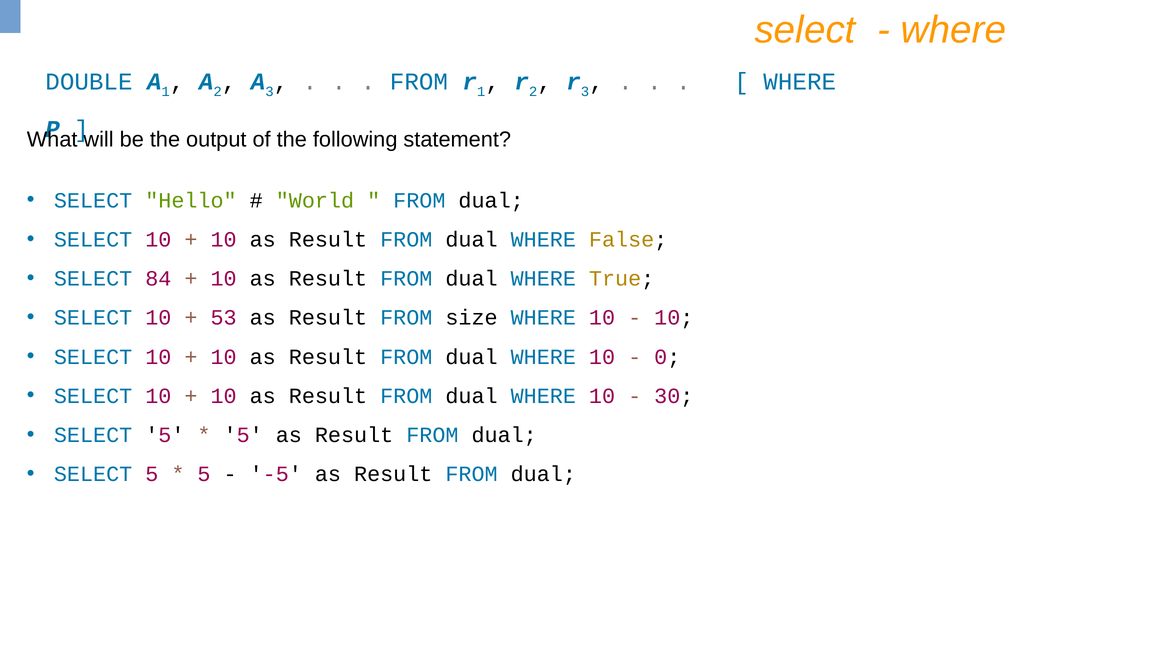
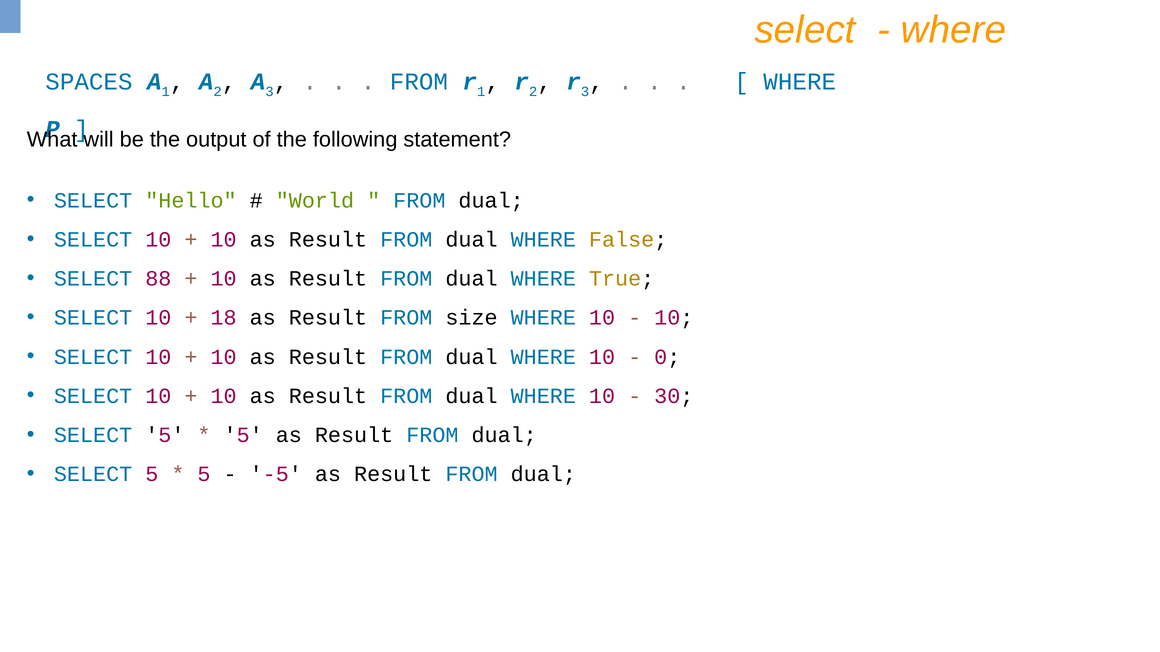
DOUBLE: DOUBLE -> SPACES (89, 82)
84: 84 -> 88 (158, 279)
53: 53 -> 18 (224, 318)
